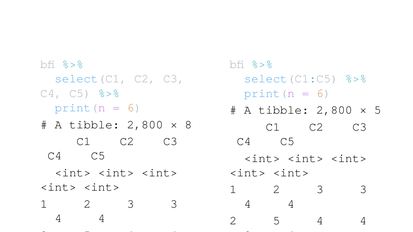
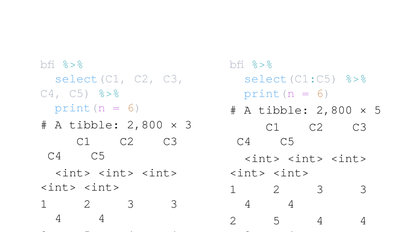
8: 8 -> 3 (188, 125)
